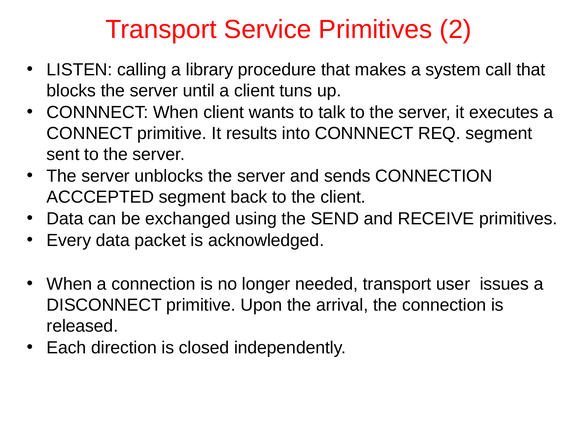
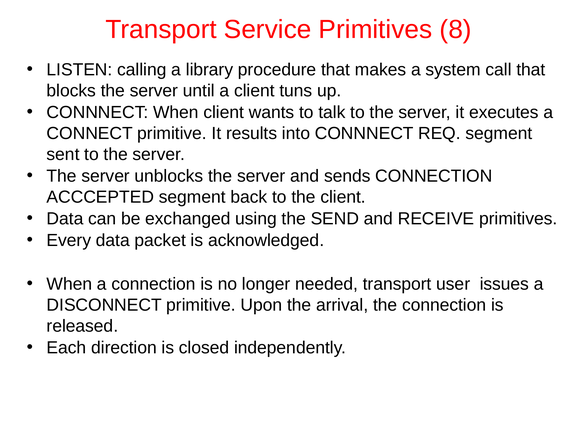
2: 2 -> 8 (456, 29)
